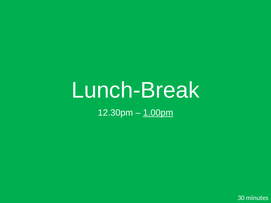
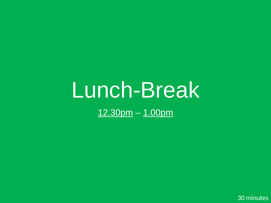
12.30pm underline: none -> present (115, 113)
